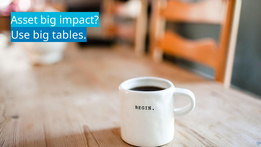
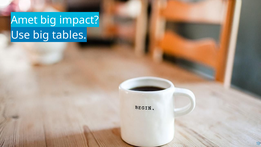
Asset: Asset -> Amet (24, 20)
